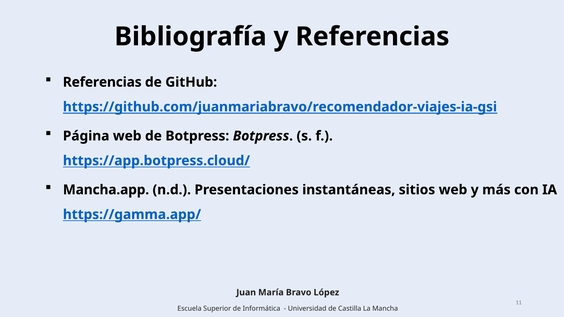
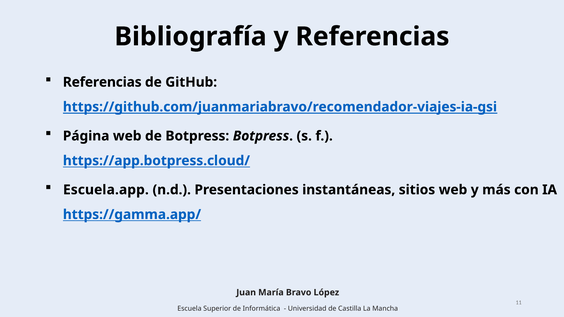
Mancha.app: Mancha.app -> Escuela.app (106, 190)
